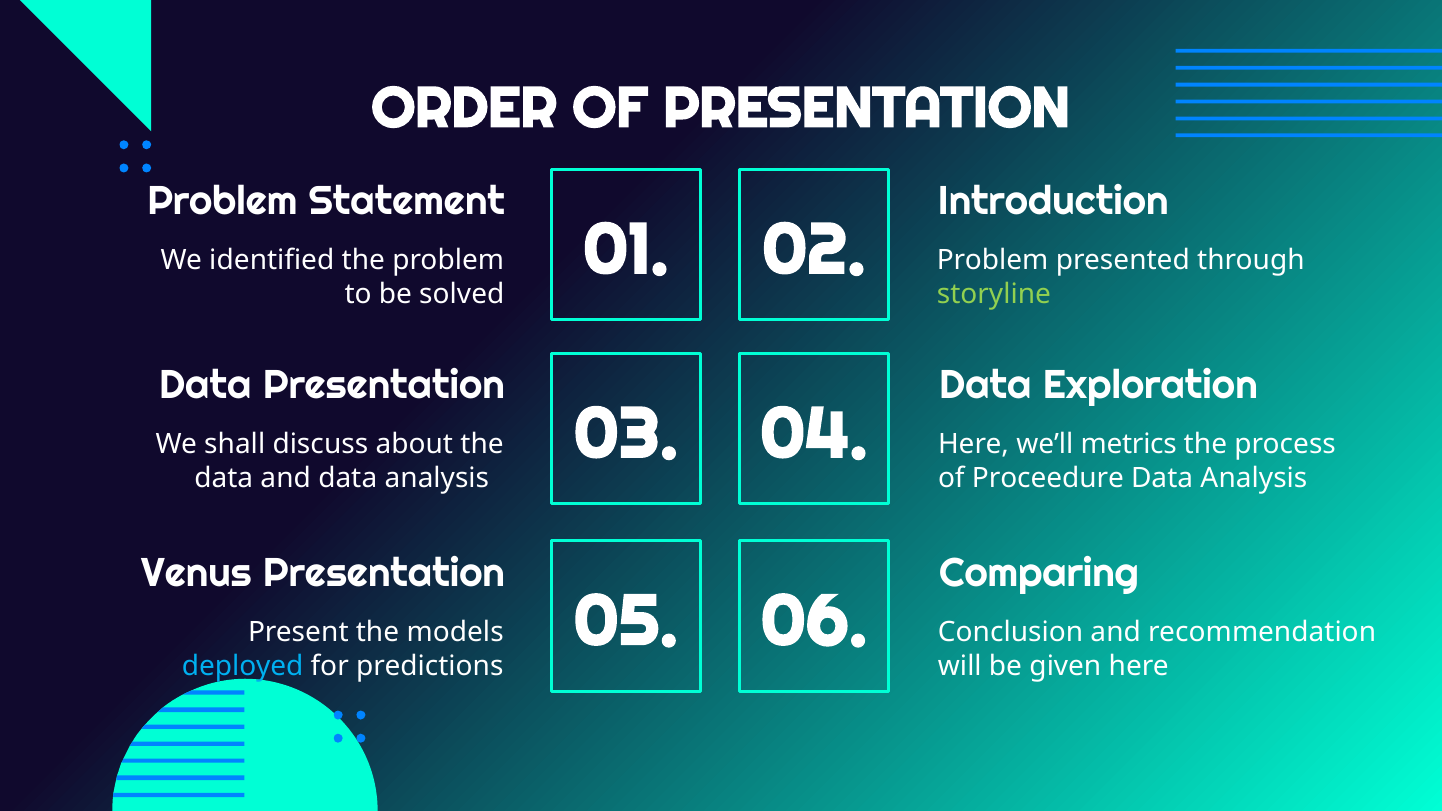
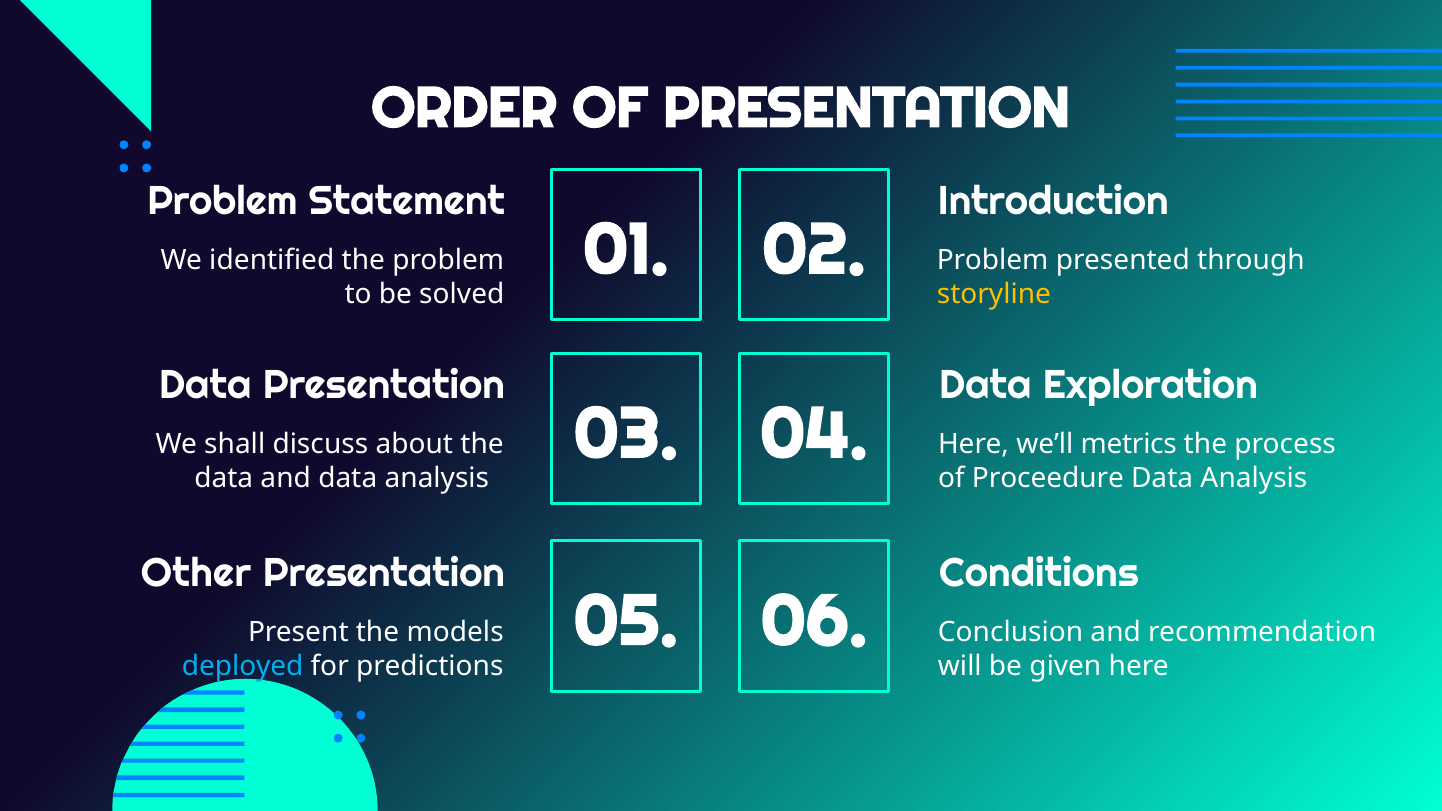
storyline colour: light green -> yellow (994, 294)
Venus: Venus -> Other (196, 573)
Comparing: Comparing -> Conditions (1039, 573)
